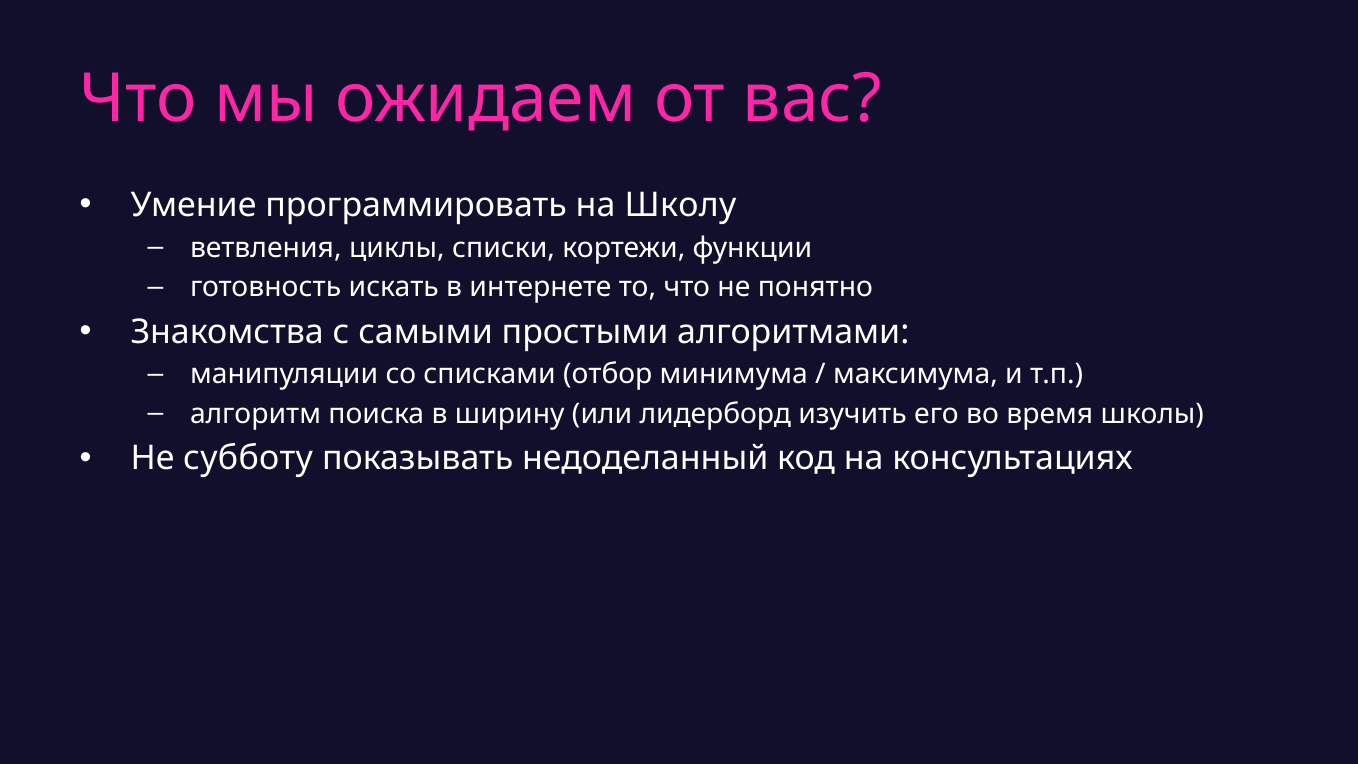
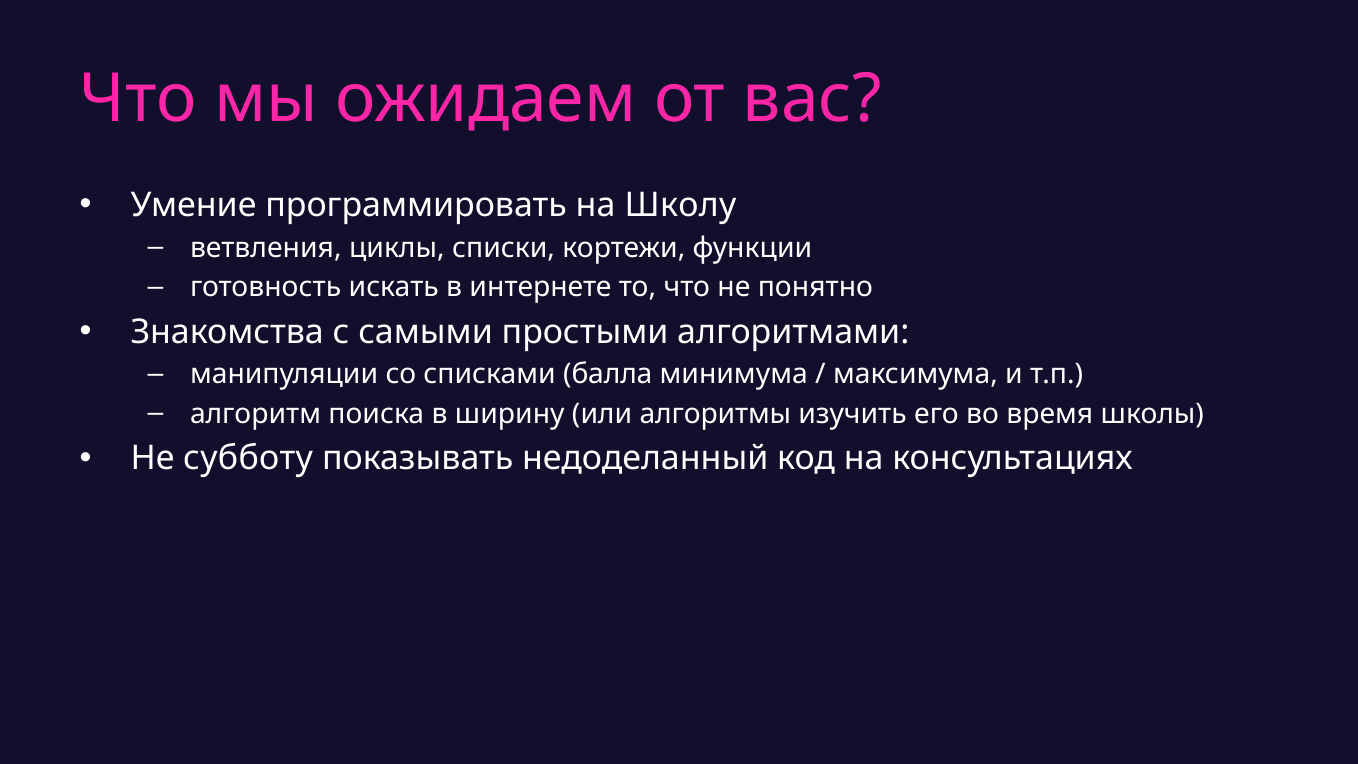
отбор: отбор -> балла (608, 375)
лидерборд: лидерборд -> алгоритмы (715, 414)
